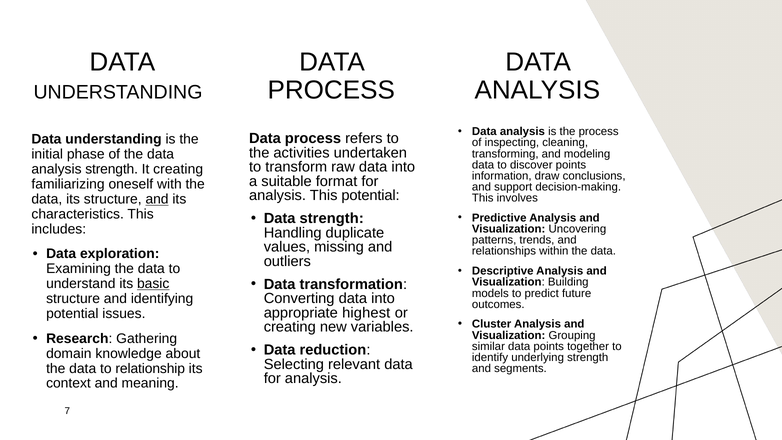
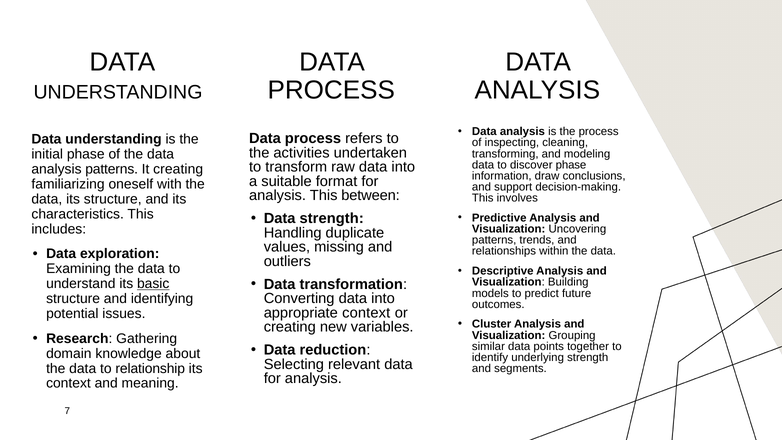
discover points: points -> phase (571, 165)
analysis strength: strength -> patterns (112, 169)
This potential: potential -> between (371, 195)
and underline: present -> none (157, 199)
appropriate highest: highest -> context (366, 313)
